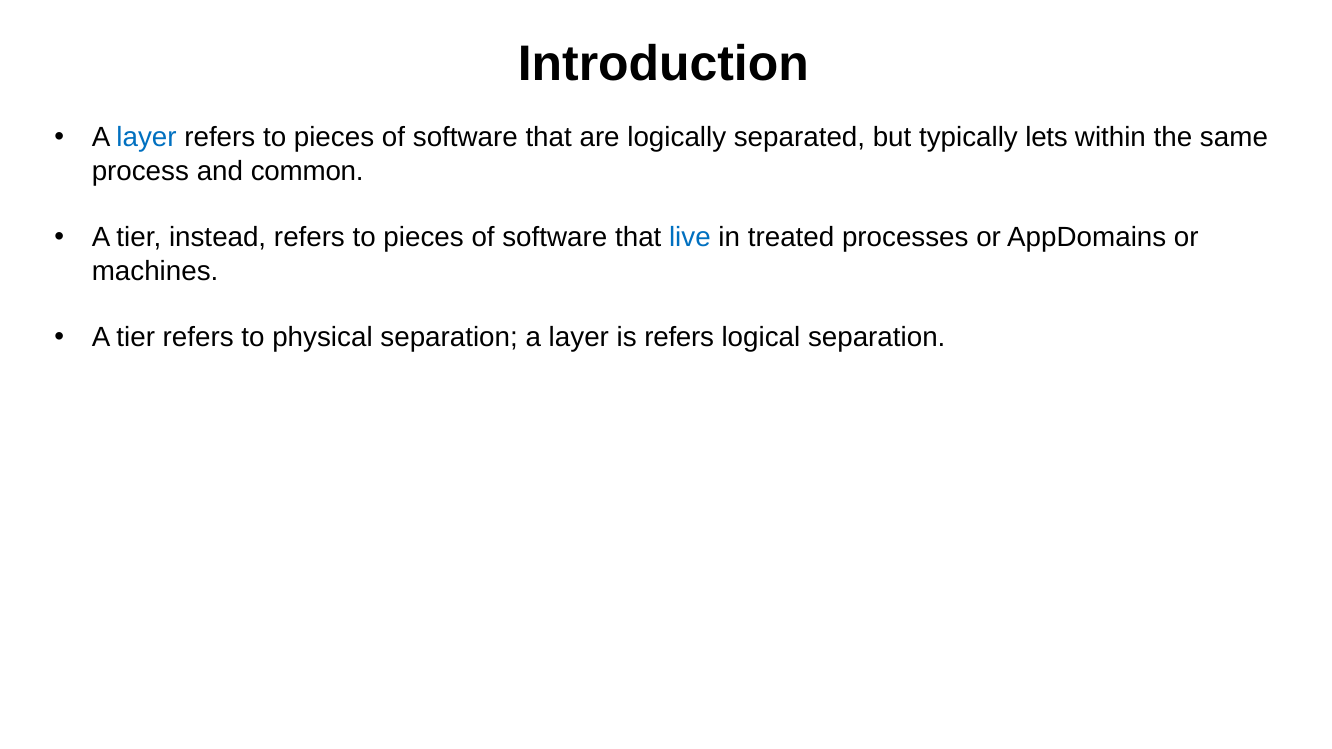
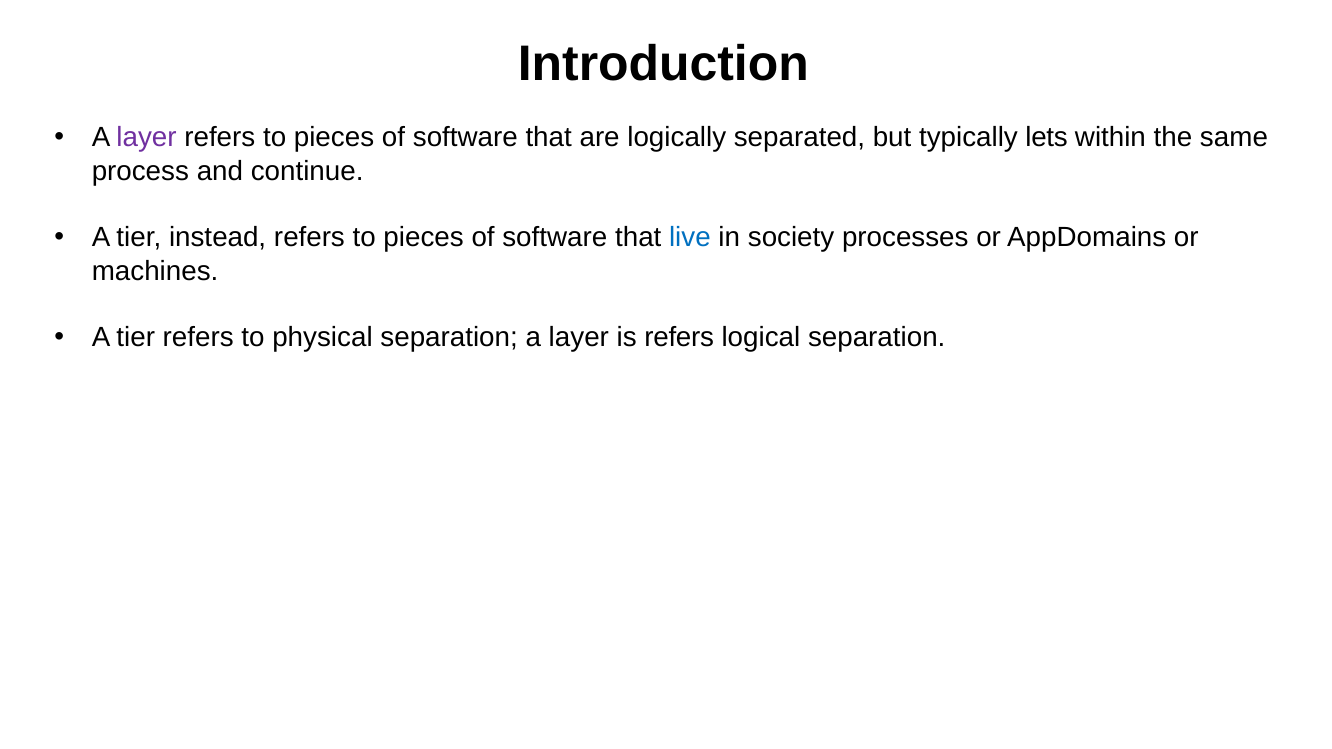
layer colour: blue -> purple (147, 138)
common: common -> continue (307, 171)
treated: treated -> society (791, 238)
